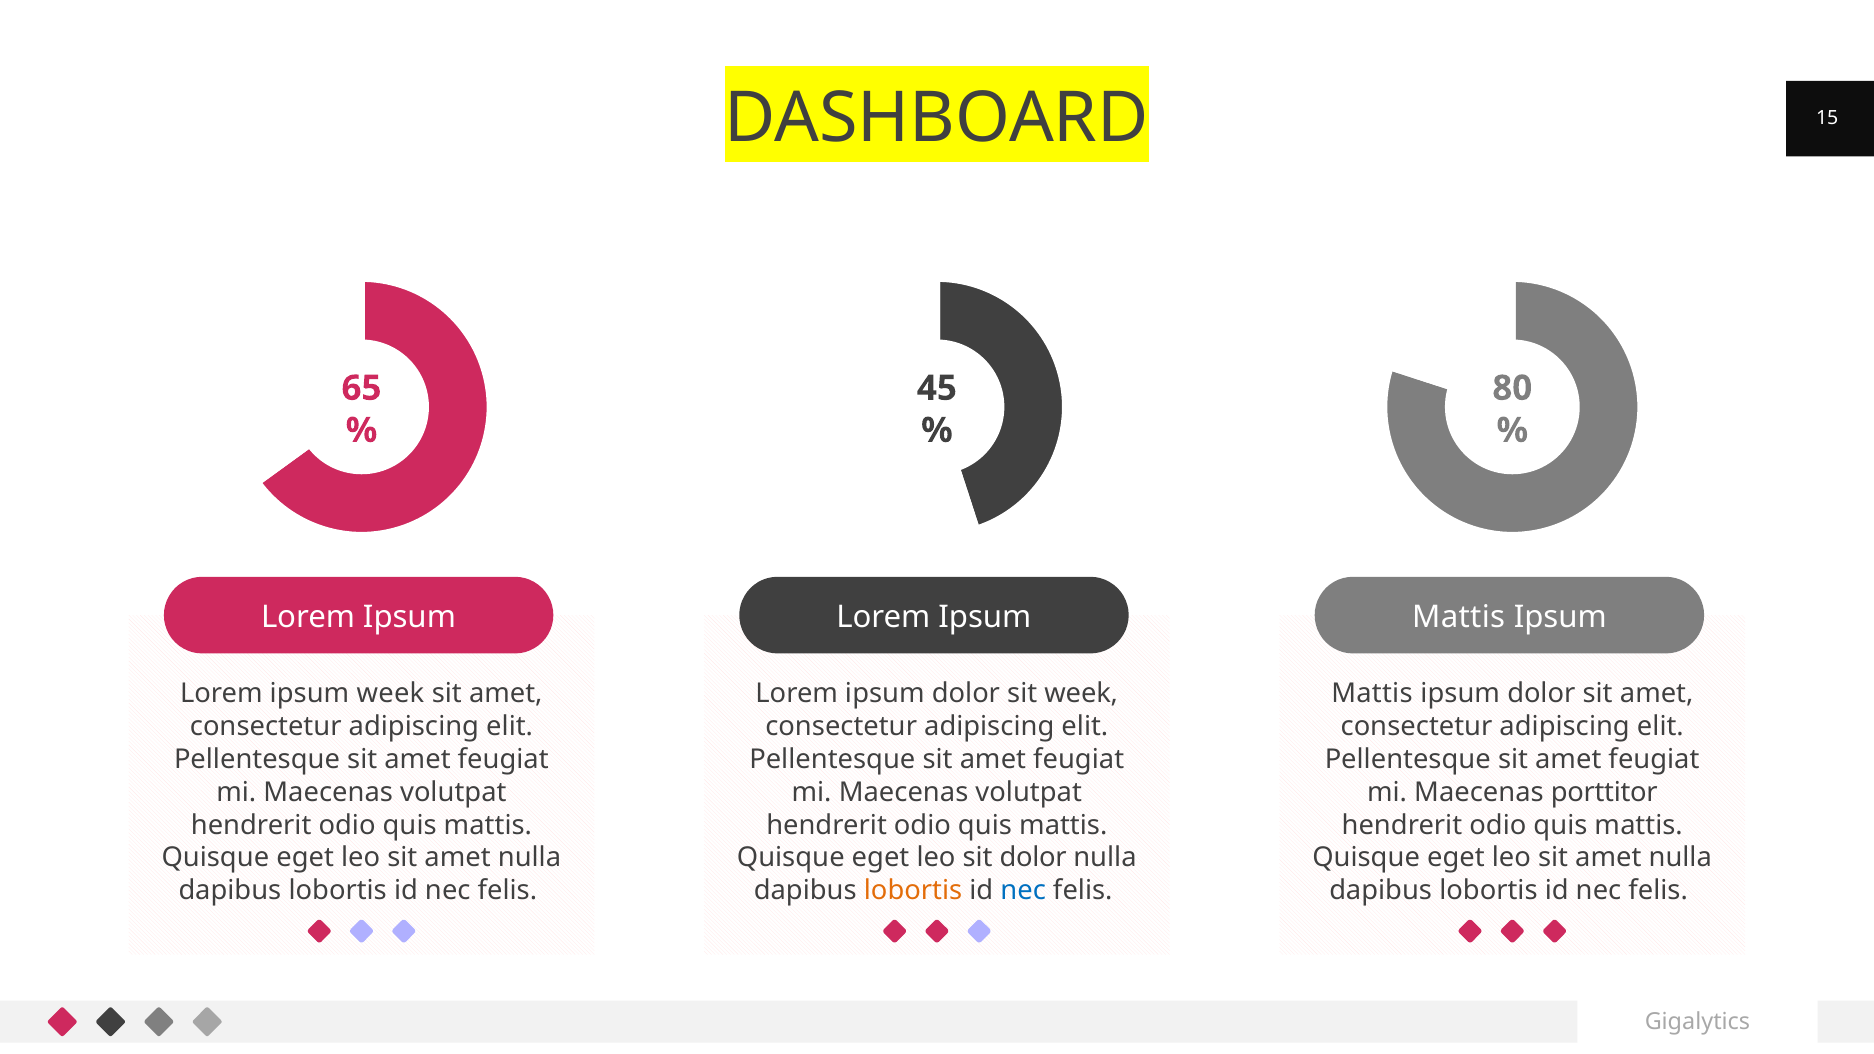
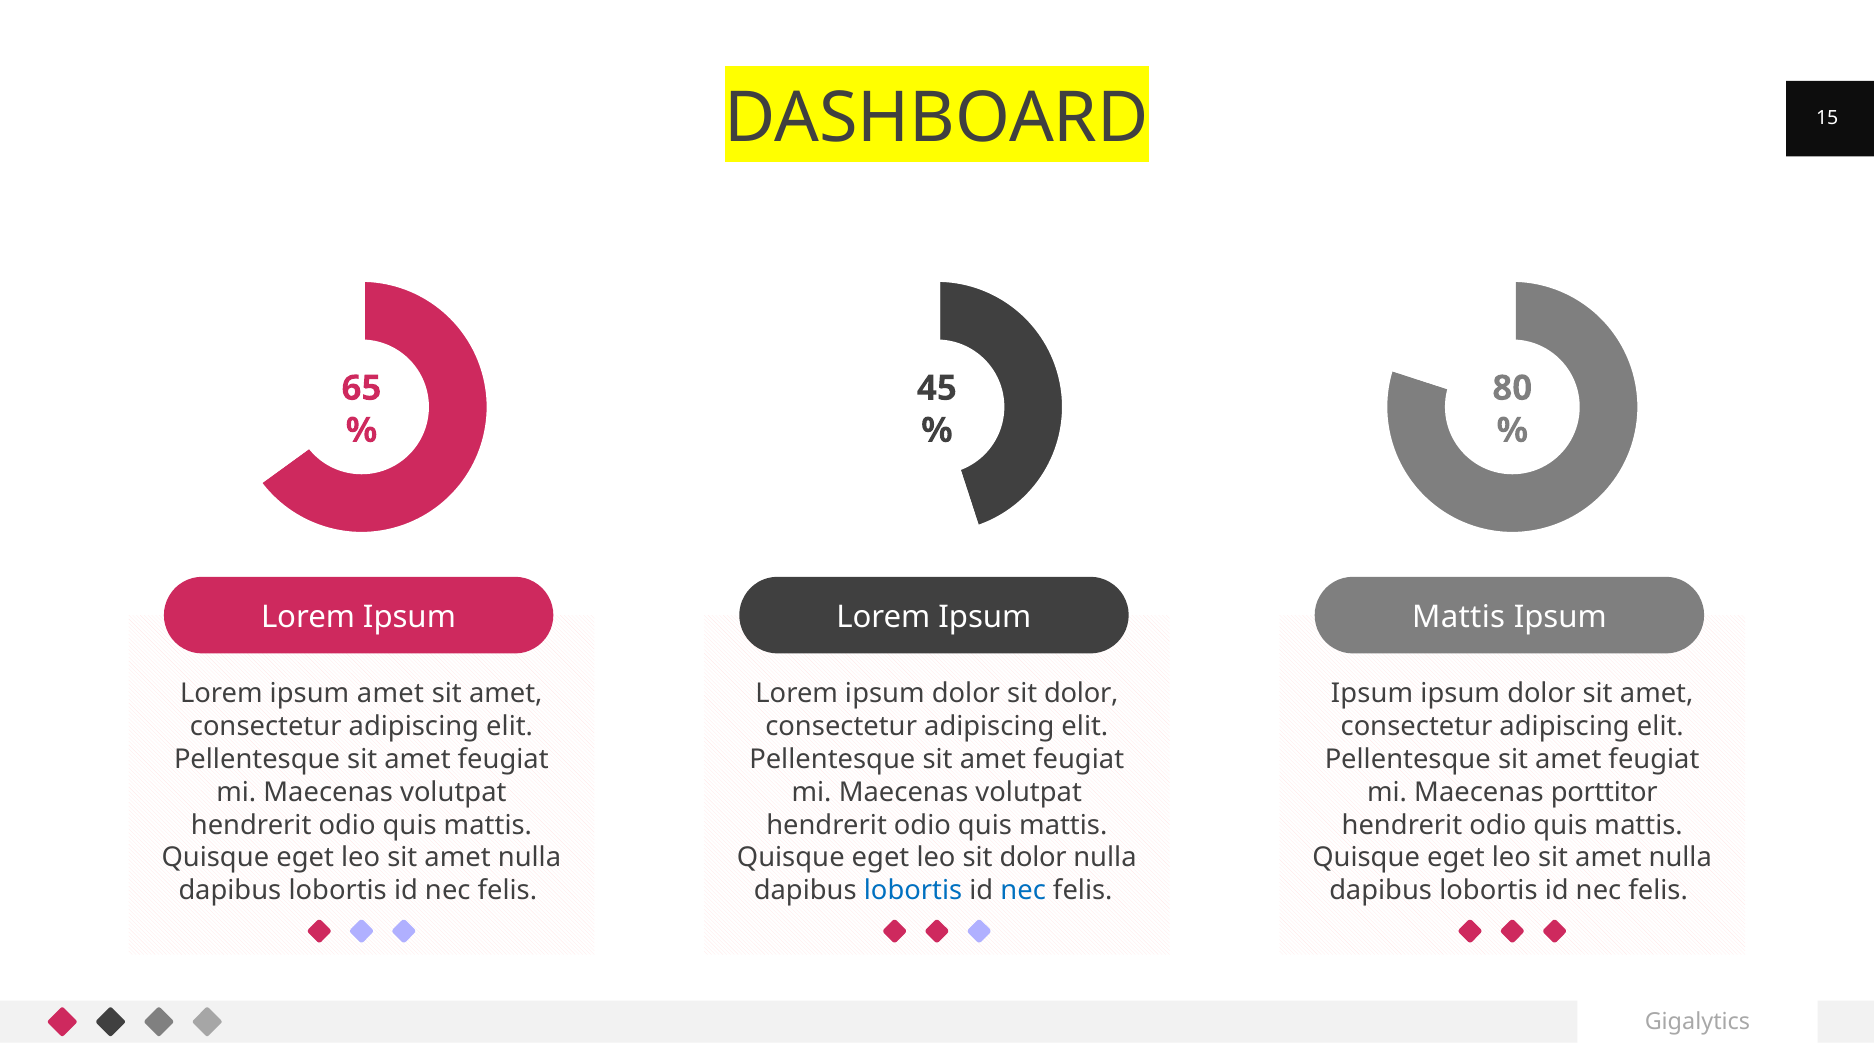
ipsum week: week -> amet (390, 694)
dolor sit week: week -> dolor (1081, 694)
Mattis: Mattis -> Ipsum (1372, 694)
lobortis colour: orange -> blue (913, 891)
